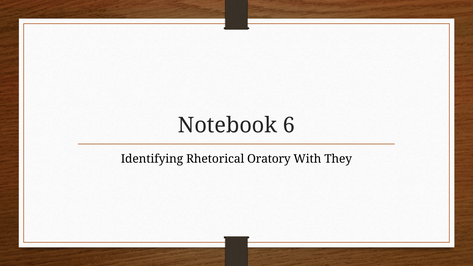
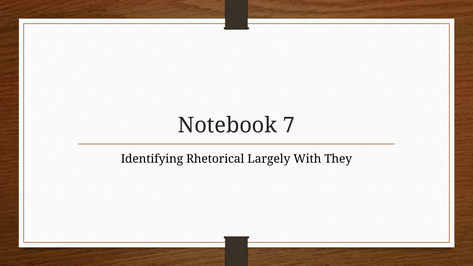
6: 6 -> 7 (289, 125)
Oratory: Oratory -> Largely (269, 159)
